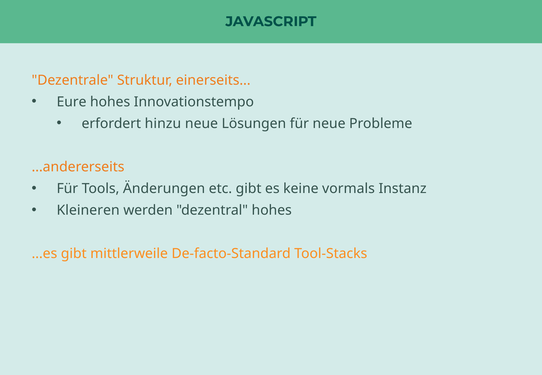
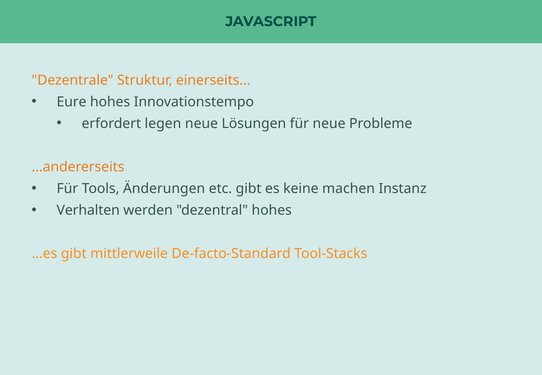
hinzu: hinzu -> legen (163, 124)
vormals: vormals -> machen (349, 189)
Kleineren: Kleineren -> Verhalten (88, 210)
